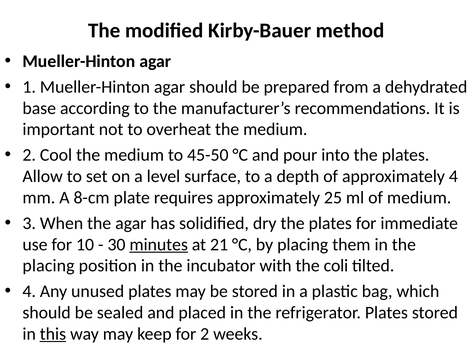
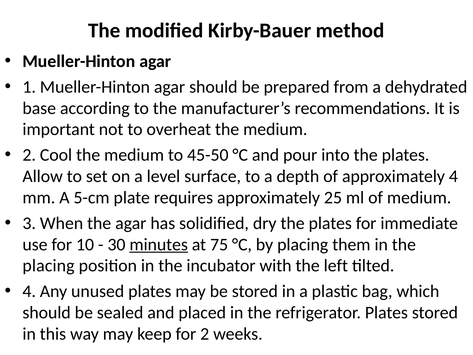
8-cm: 8-cm -> 5-cm (92, 197)
21: 21 -> 75 (219, 244)
coli: coli -> left (336, 266)
this underline: present -> none (53, 334)
